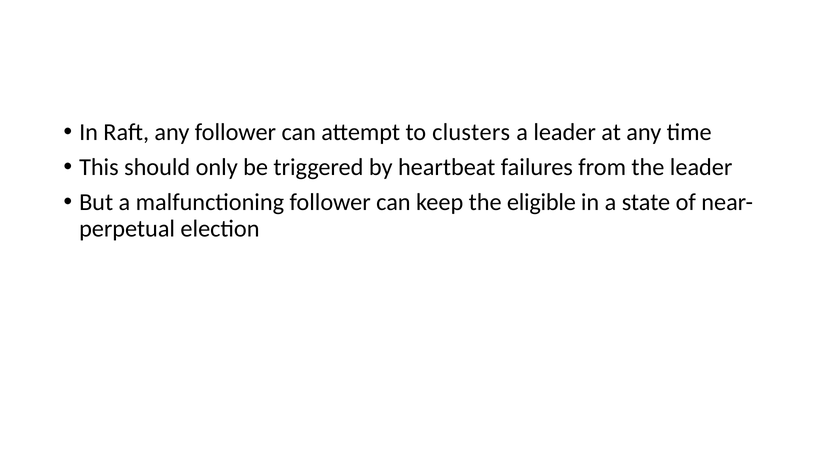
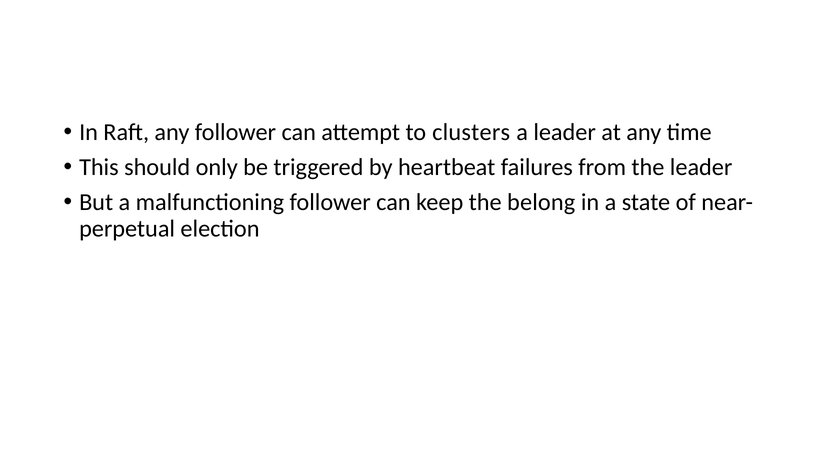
eligible: eligible -> belong (541, 202)
